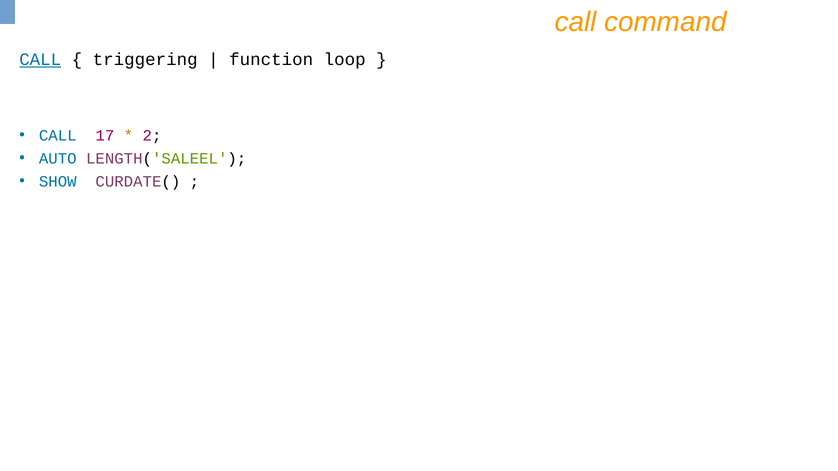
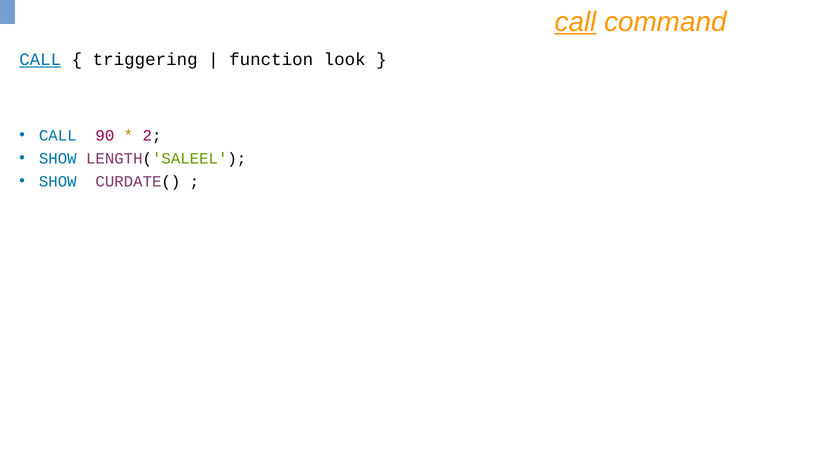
call underline: none -> present (575, 22)
loop: loop -> look (345, 60)
17: 17 -> 90 (105, 135)
AUTO: AUTO -> SHOW (58, 158)
